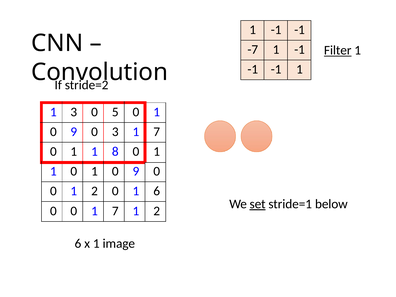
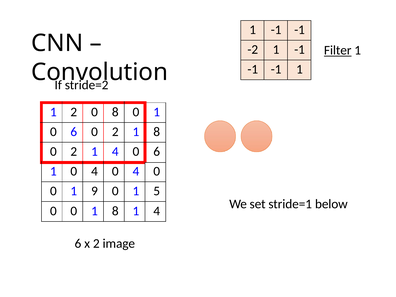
-7: -7 -> -2 (253, 50)
3: 3 -> 2 (74, 112)
0 5: 5 -> 8 (115, 112)
9: 9 -> 6 (74, 132)
3: 3 -> 2 (115, 132)
7: 7 -> 8 (157, 132)
1: 1 -> 2 (74, 152)
8: 8 -> 4 (115, 152)
1: 1 -> 6 (157, 152)
1 0 1: 1 -> 4 (94, 171)
9: 9 -> 4 (136, 171)
0 1 2: 2 -> 9 (94, 191)
1 6: 6 -> 5 (157, 191)
set underline: present -> none (258, 204)
0 1 7: 7 -> 8 (115, 211)
2: 2 -> 4 (157, 211)
x 1: 1 -> 2 (96, 243)
